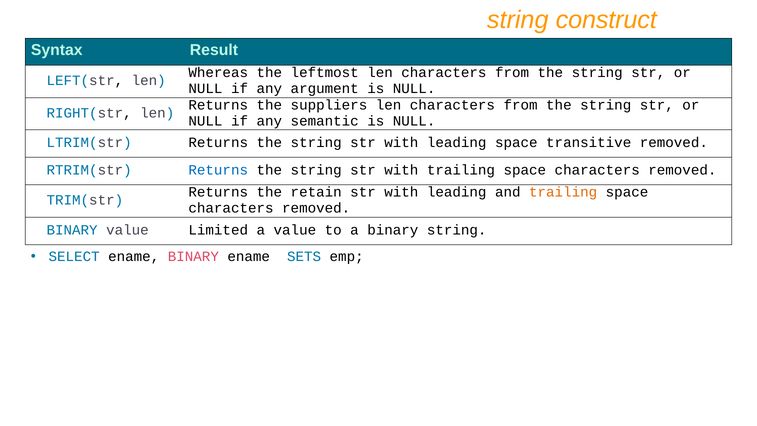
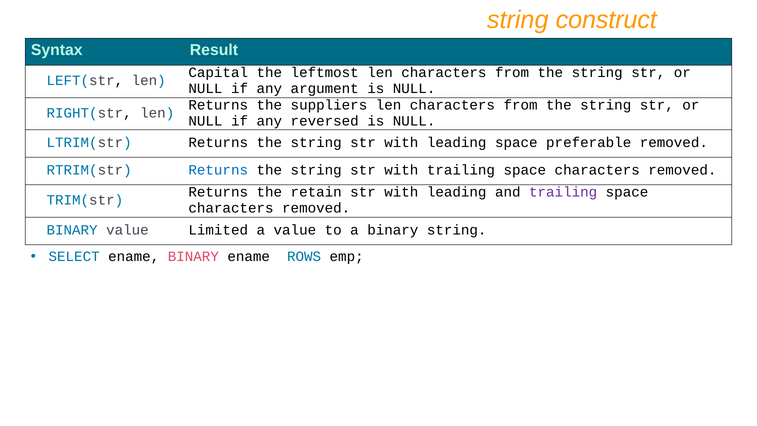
Whereas: Whereas -> Capital (218, 73)
semantic: semantic -> reversed (325, 121)
transitive: transitive -> preferable (589, 143)
trailing colour: orange -> purple (563, 192)
SETS: SETS -> ROWS (304, 256)
